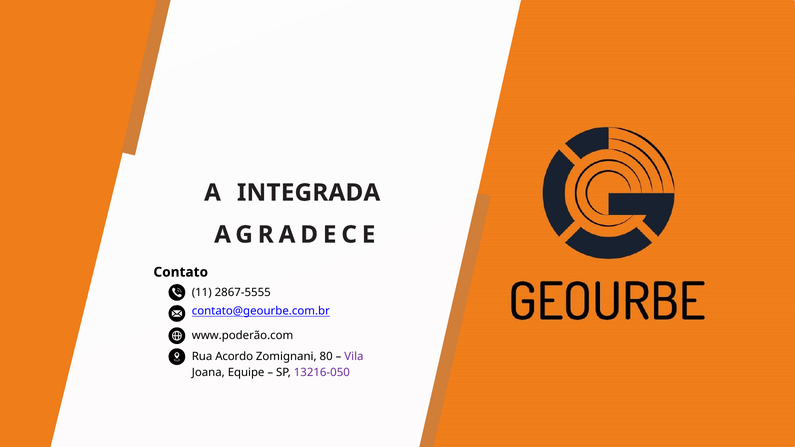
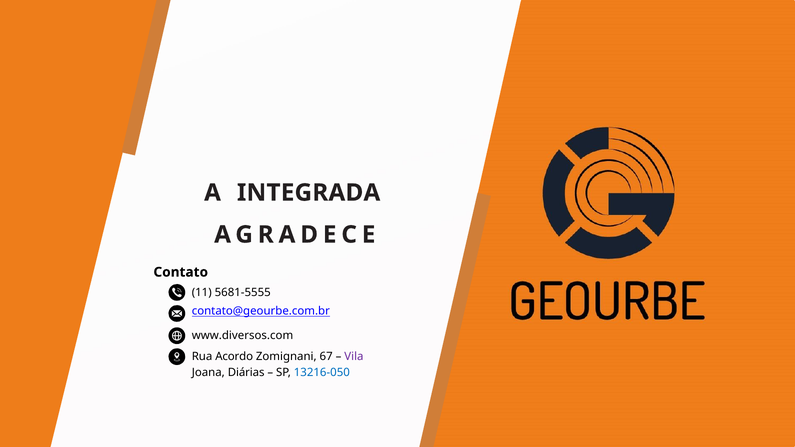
2867-5555: 2867-5555 -> 5681-5555 (243, 293)
www.poderão.com: www.poderão.com -> www.diversos.com (243, 335)
80: 80 -> 67 (326, 357)
Equipe: Equipe -> Diárias (246, 373)
13216-050 colour: purple -> blue (322, 373)
